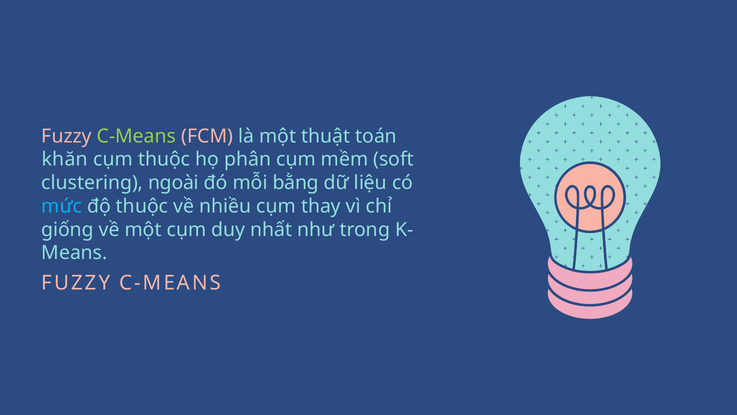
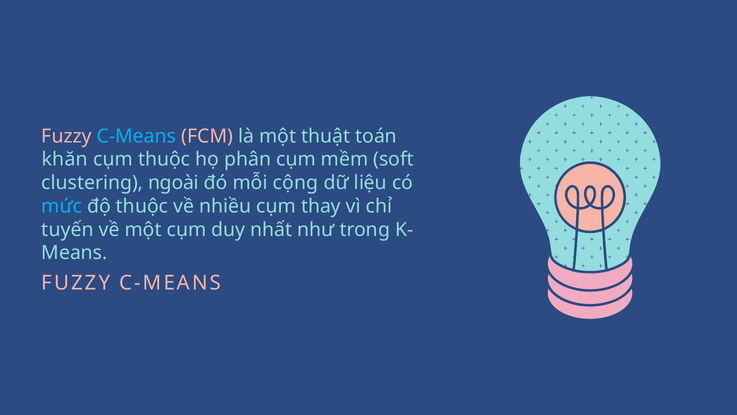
C-Means colour: light green -> light blue (137, 136)
bằng: bằng -> cộng (296, 183)
giống: giống -> tuyến (68, 229)
